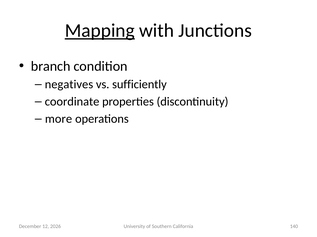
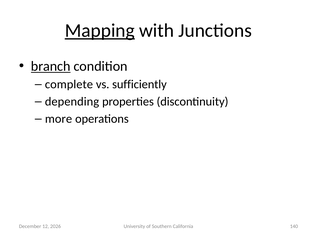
branch underline: none -> present (51, 67)
negatives: negatives -> complete (69, 85)
coordinate: coordinate -> depending (72, 102)
